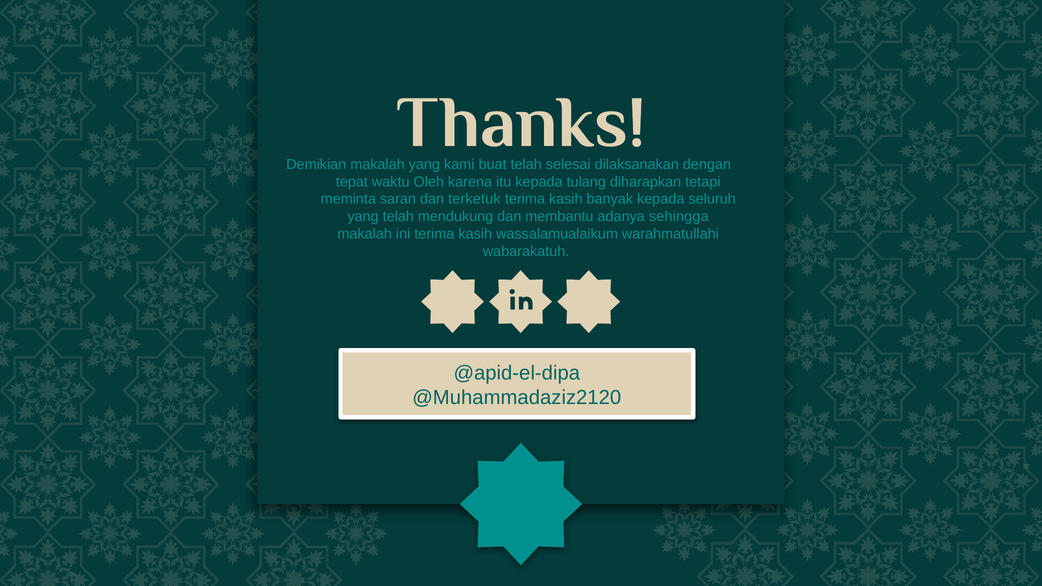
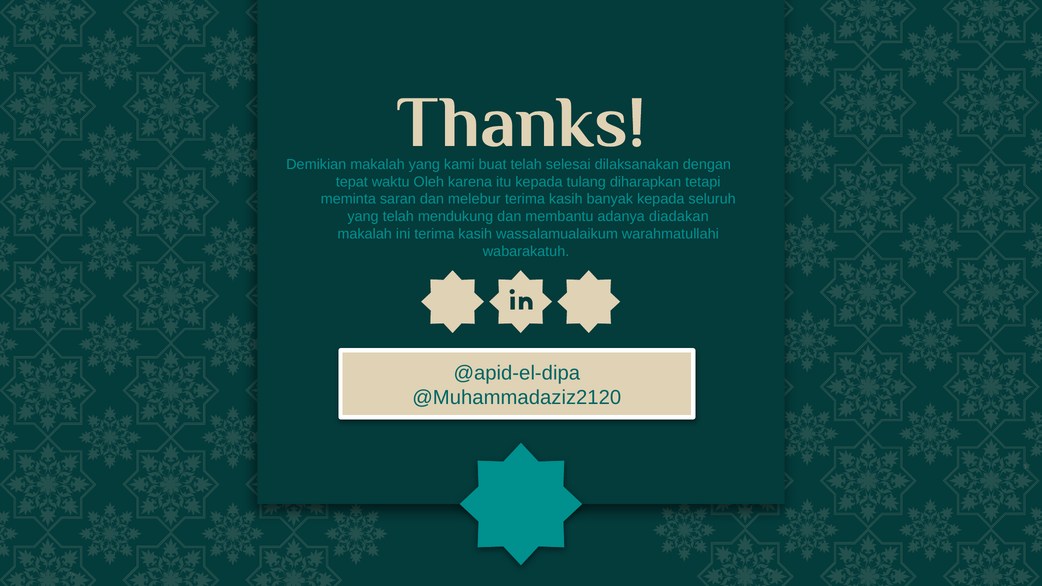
terketuk: terketuk -> melebur (474, 199)
sehingga: sehingga -> diadakan (679, 217)
